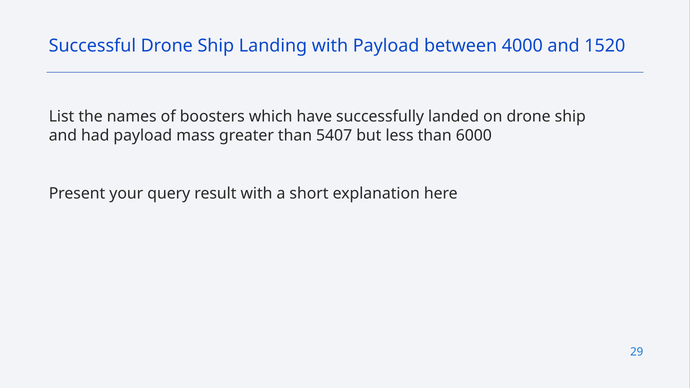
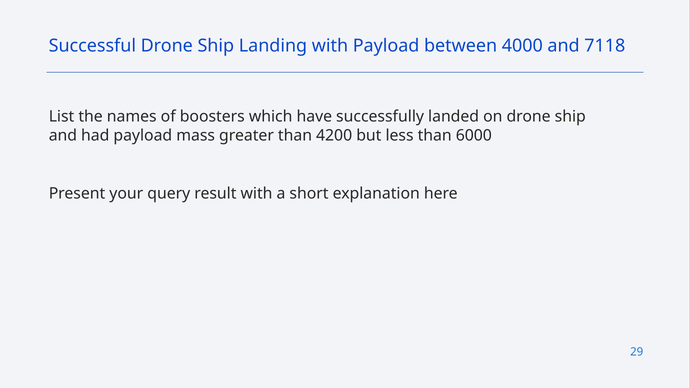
1520: 1520 -> 7118 (605, 46)
5407: 5407 -> 4200 (334, 135)
